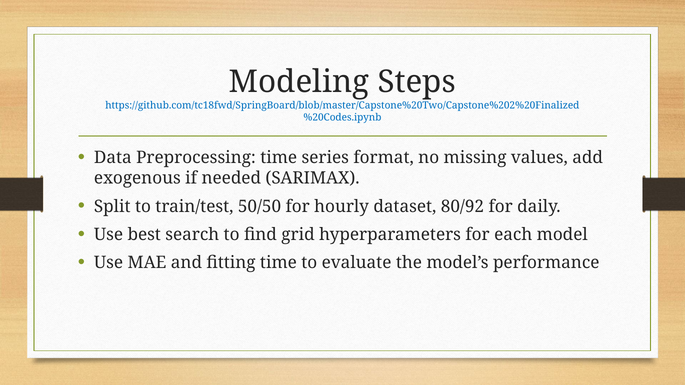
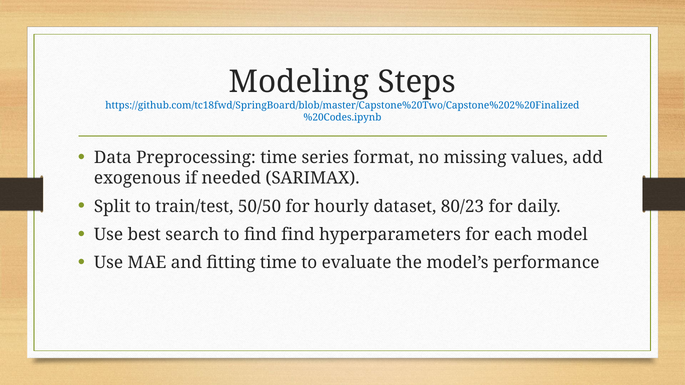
80/92: 80/92 -> 80/23 (462, 207)
find grid: grid -> find (298, 235)
